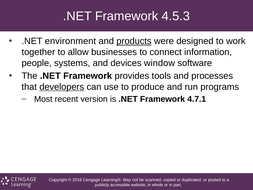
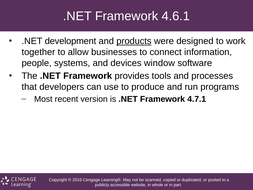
4.5.3: 4.5.3 -> 4.6.1 (176, 16)
environment: environment -> development (71, 41)
developers underline: present -> none (62, 87)
